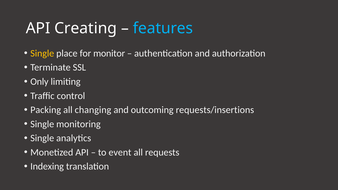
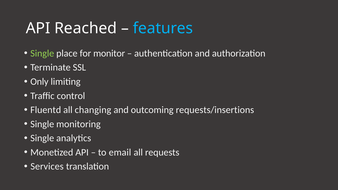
Creating: Creating -> Reached (86, 28)
Single colour: yellow -> light green (42, 53)
Packing: Packing -> Fluentd (46, 110)
event: event -> email (120, 152)
Indexing: Indexing -> Services (47, 167)
